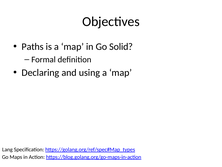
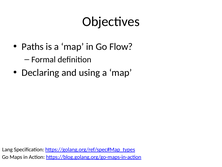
Solid: Solid -> Flow (121, 47)
